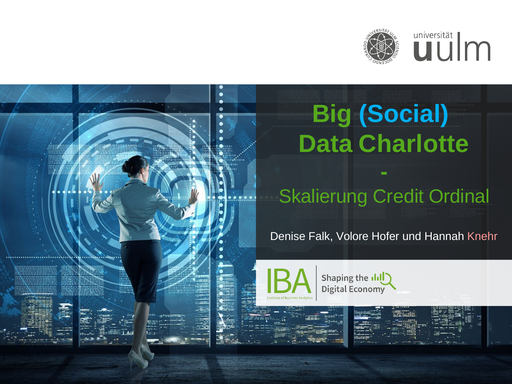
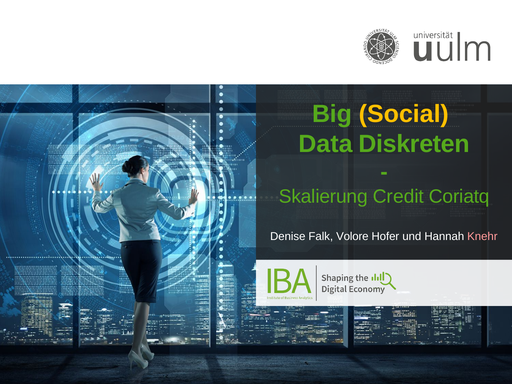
Social colour: light blue -> yellow (404, 114)
Charlotte: Charlotte -> Diskreten (414, 144)
Ordinal: Ordinal -> Coriatq (459, 196)
